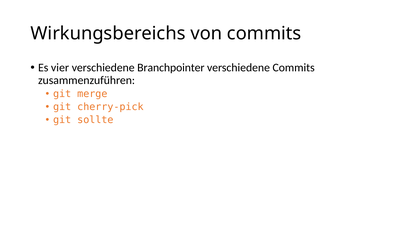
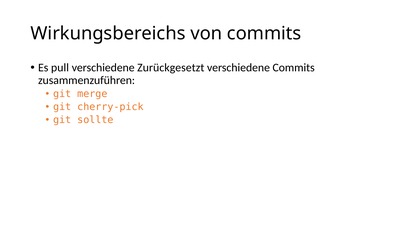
vier: vier -> pull (60, 68)
Branchpointer: Branchpointer -> Zurückgesetzt (171, 68)
